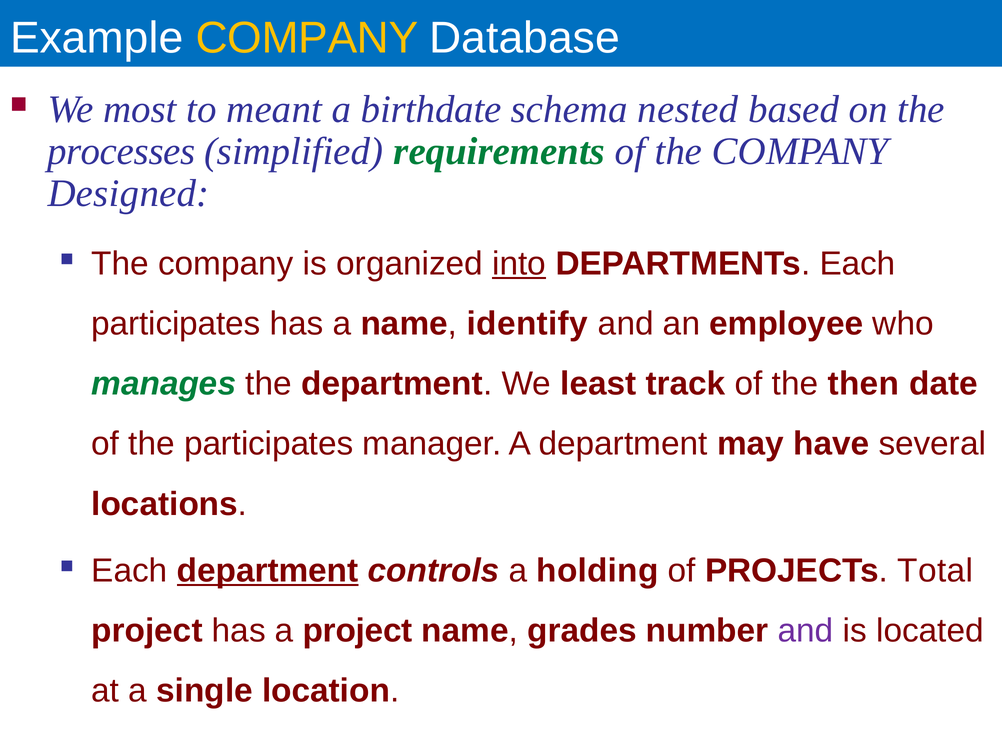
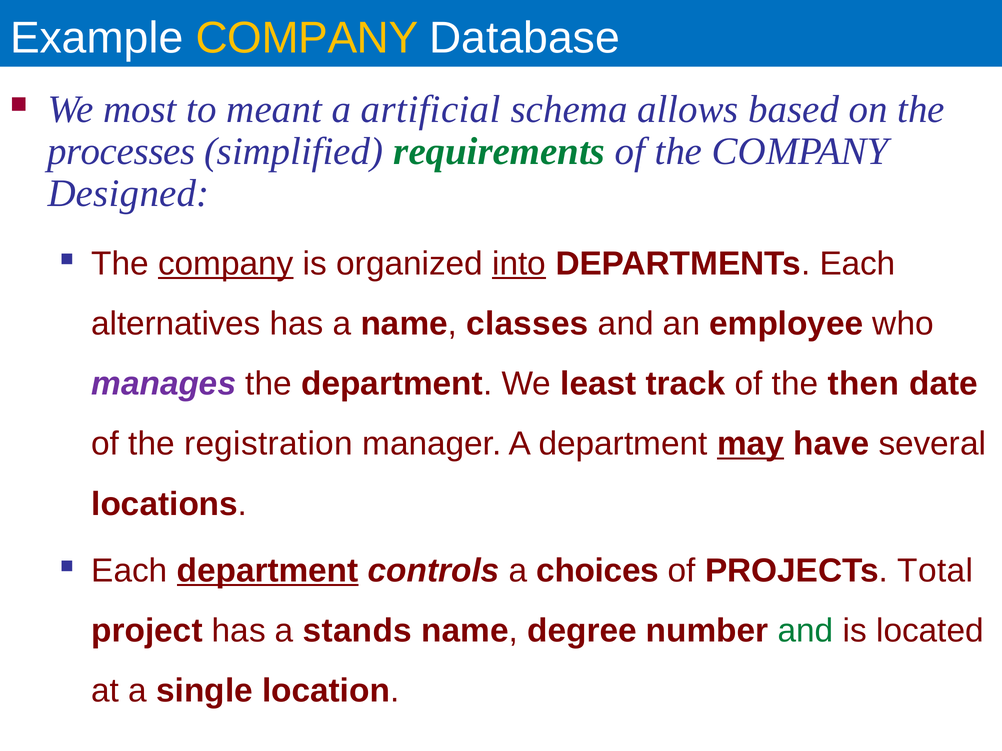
birthdate: birthdate -> artificial (431, 109)
nested: nested -> allows (688, 109)
company underline: none -> present (226, 264)
participates: participates -> alternatives (176, 324)
identify: identify -> classes (527, 324)
manages colour: green -> purple (164, 384)
the participates: participates -> registration (268, 444)
may underline: none -> present (750, 444)
holding: holding -> choices (598, 571)
a project: project -> stands (357, 631)
grades: grades -> degree (582, 631)
and colour: purple -> green (806, 631)
